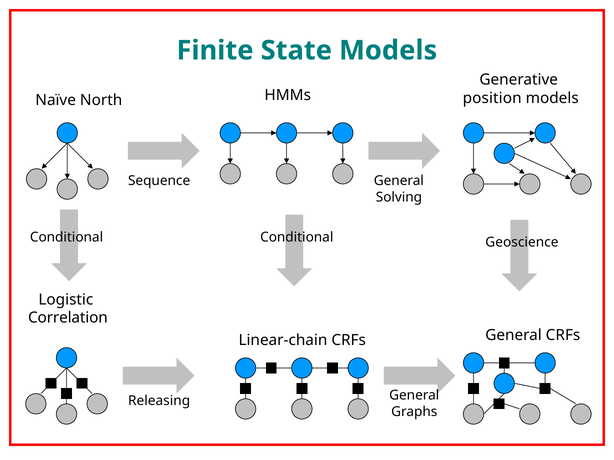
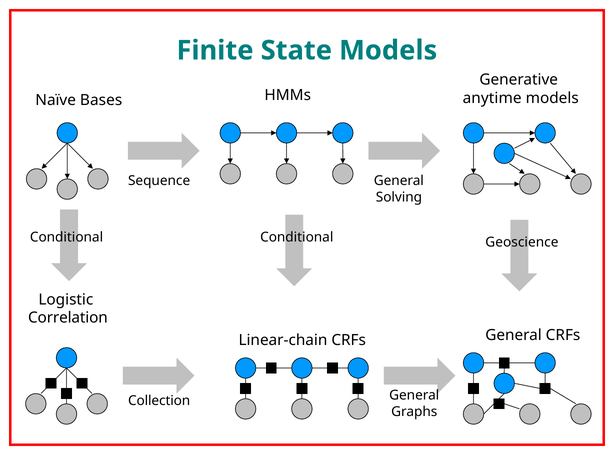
position: position -> anytime (492, 98)
North: North -> Bases (101, 100)
Releasing: Releasing -> Collection (159, 401)
